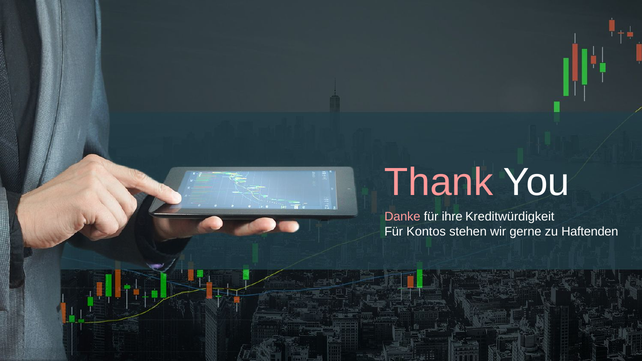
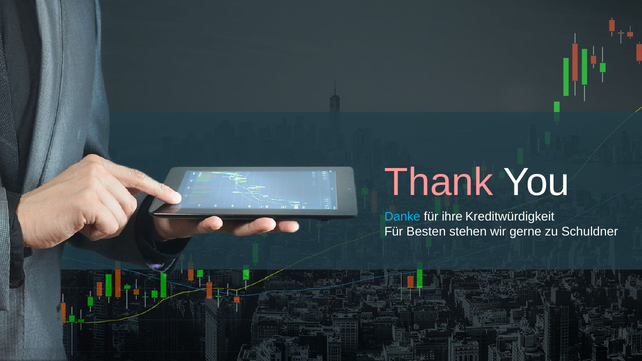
Danke colour: pink -> light blue (402, 217)
Kontos: Kontos -> Besten (426, 232)
Haftenden: Haftenden -> Schuldner (590, 232)
